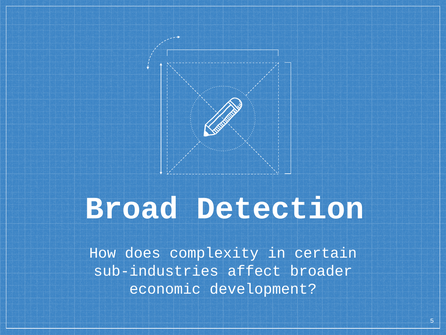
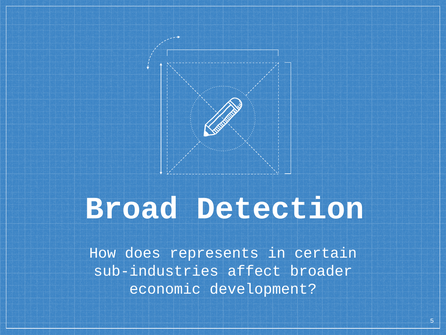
complexity: complexity -> represents (214, 253)
